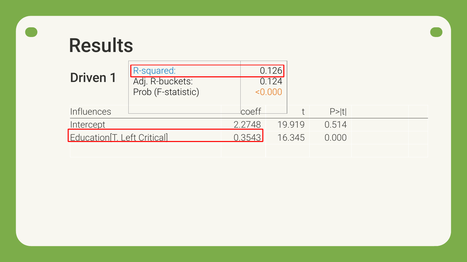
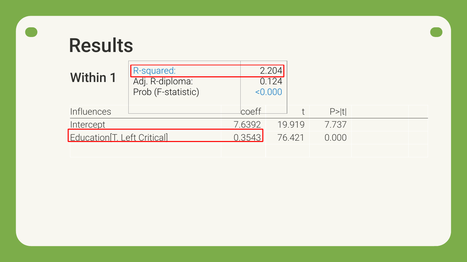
0.126: 0.126 -> 2.204 (271, 71)
Driven: Driven -> Within (88, 78)
R-buckets: R-buckets -> R-diploma (172, 82)
<0.000 colour: orange -> blue (269, 93)
2.2748: 2.2748 -> 7.6392 (247, 125)
0.514: 0.514 -> 7.737 (336, 125)
16.345: 16.345 -> 76.421 (291, 138)
